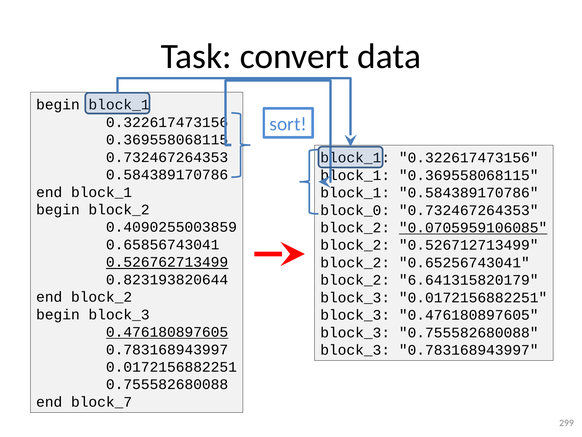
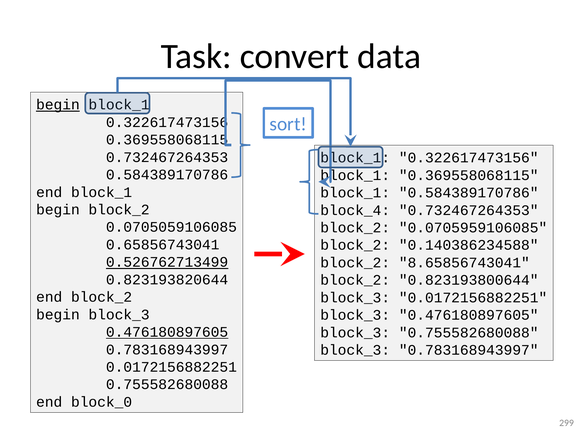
begin underline: none -> present (58, 105)
block_0: block_0 -> block_4 (355, 210)
0.4090255003859: 0.4090255003859 -> 0.0705059106085 (171, 227)
0.0705959106085 underline: present -> none (473, 227)
0.526712713499: 0.526712713499 -> 0.140386234588 (469, 245)
0.65256743041: 0.65256743041 -> 8.65856743041 (464, 262)
6.641315820179: 6.641315820179 -> 0.823193800644 (469, 280)
block_7: block_7 -> block_0 (102, 402)
